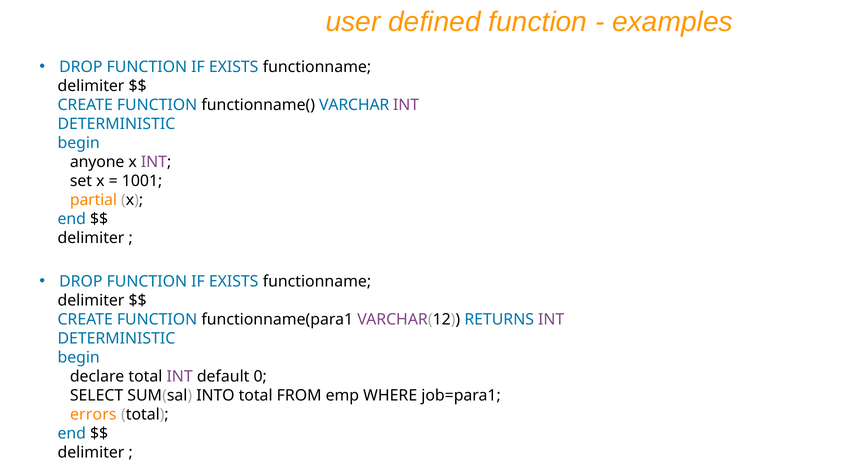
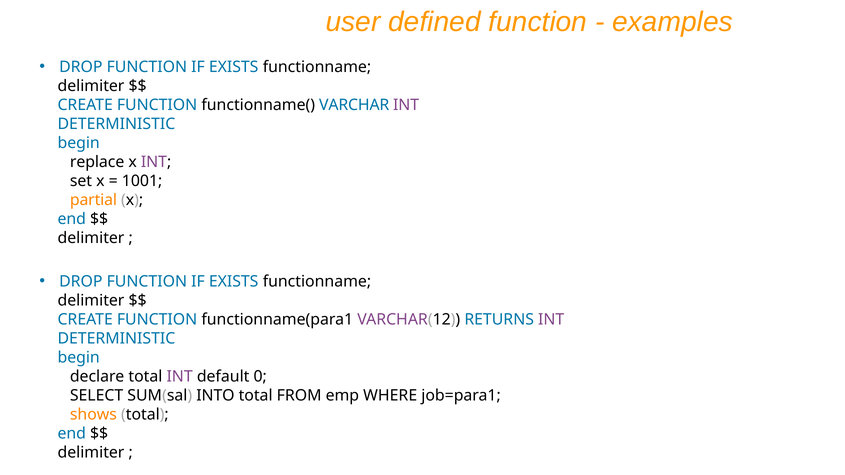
anyone: anyone -> replace (97, 162)
errors: errors -> shows (93, 415)
